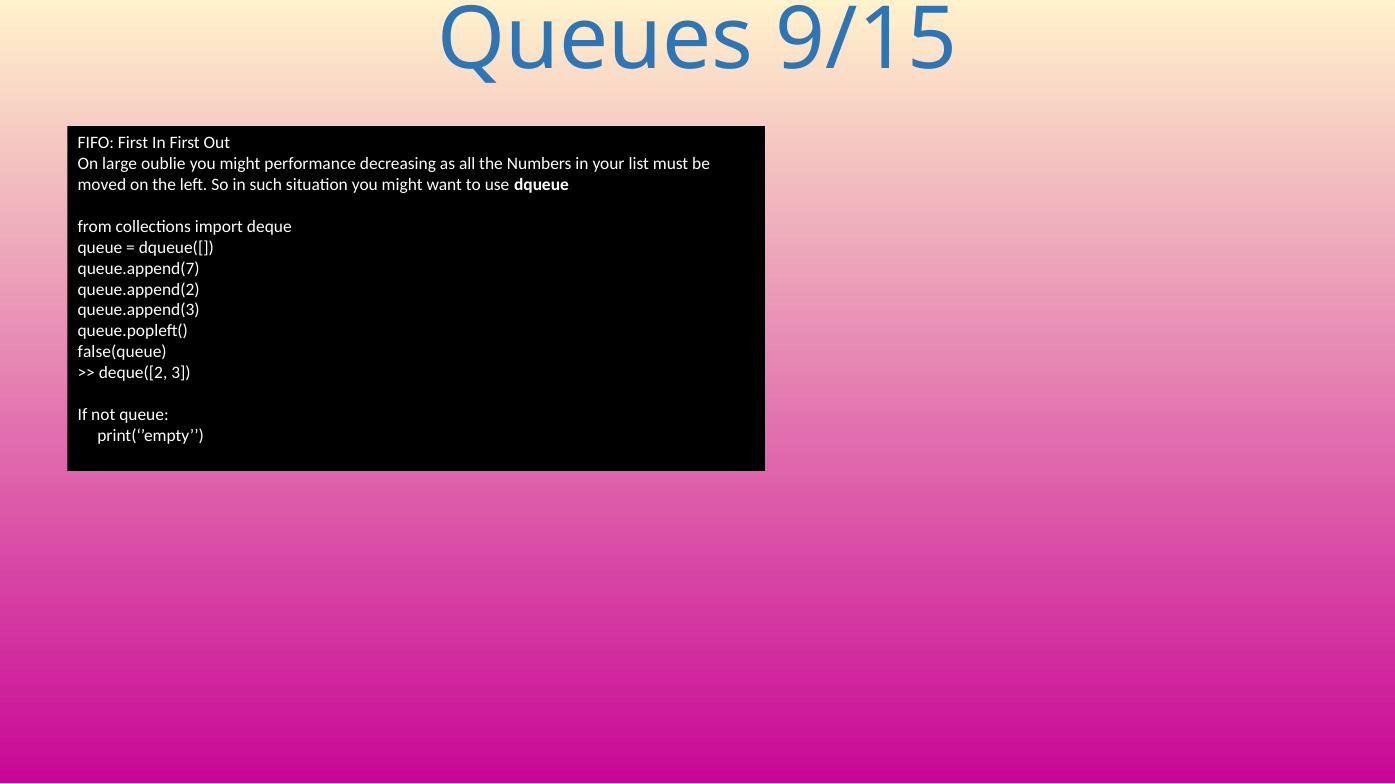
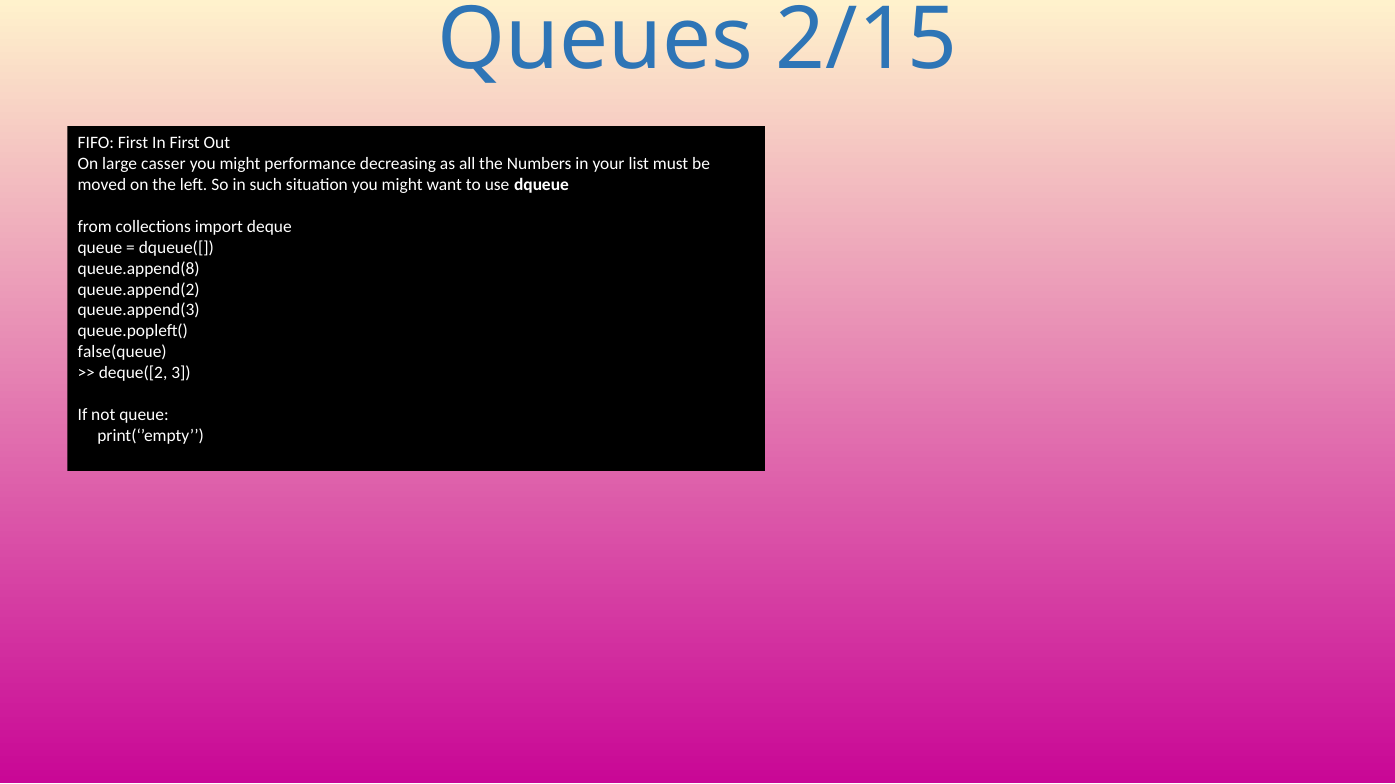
9/15: 9/15 -> 2/15 (867, 40)
oublie: oublie -> casser (163, 164)
queue.append(7: queue.append(7 -> queue.append(8 (139, 269)
